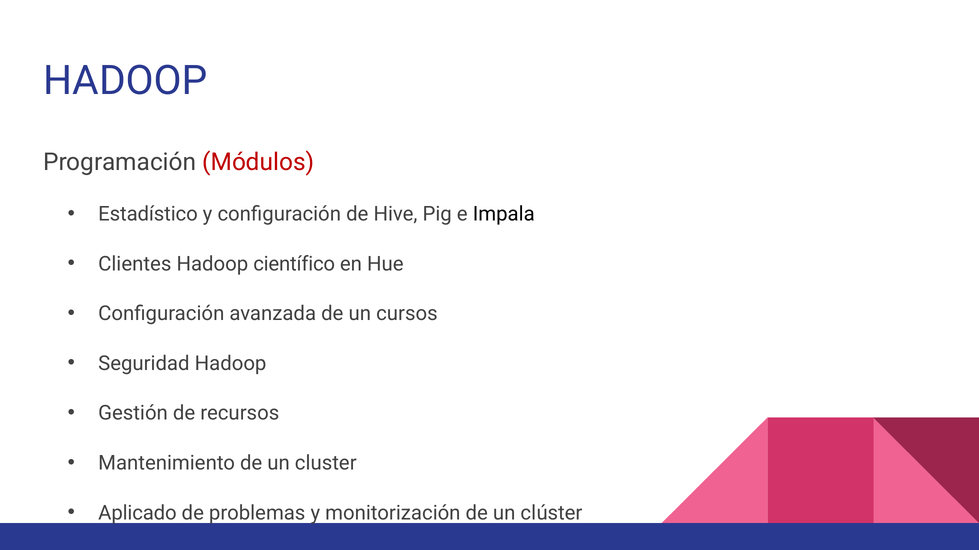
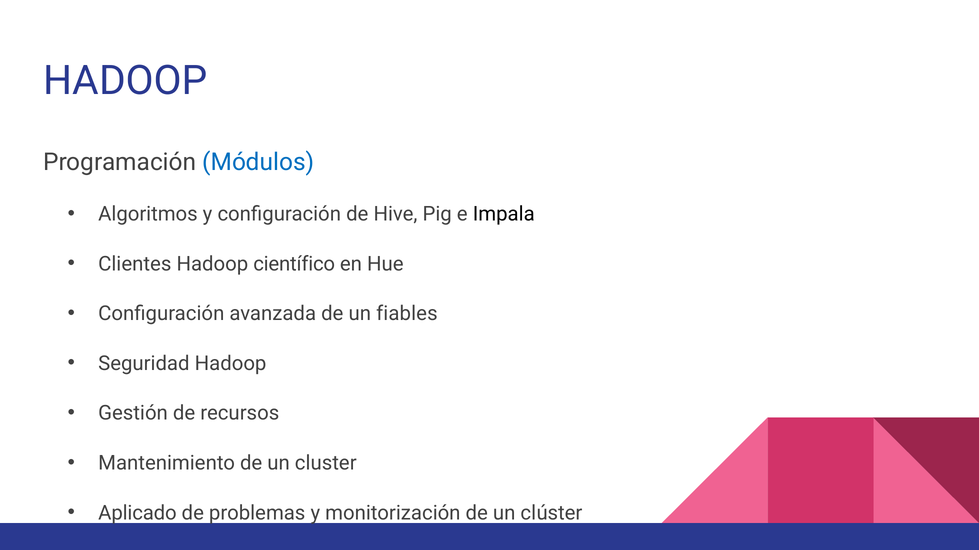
Módulos colour: red -> blue (258, 162)
Estadístico: Estadístico -> Algoritmos (148, 214)
cursos: cursos -> fiables (407, 314)
